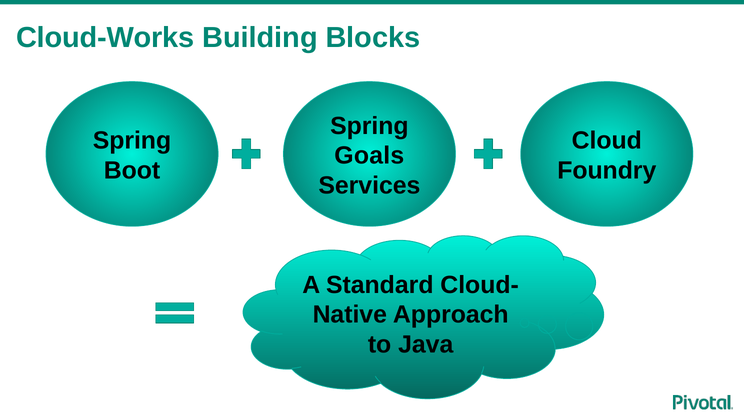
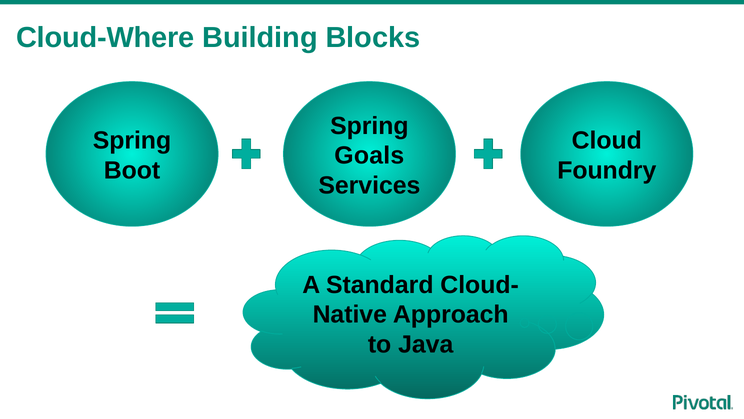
Cloud-Works: Cloud-Works -> Cloud-Where (105, 38)
